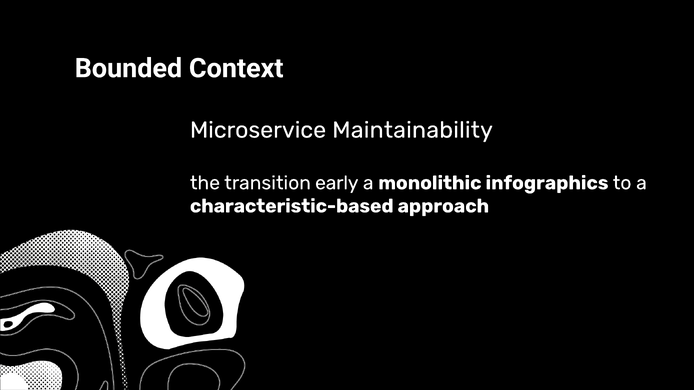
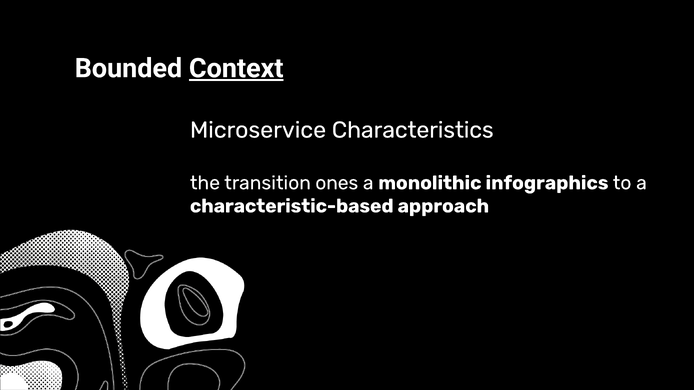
Context underline: none -> present (236, 68)
Maintainability: Maintainability -> Characteristics (413, 130)
early: early -> ones (337, 183)
